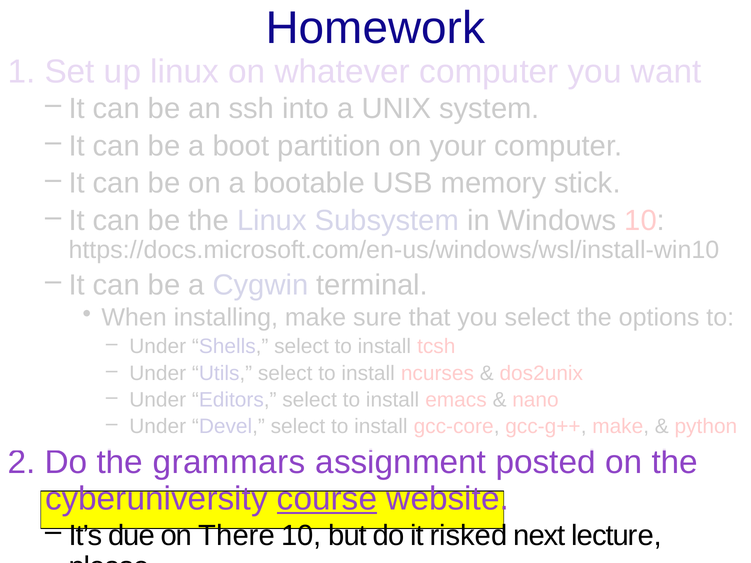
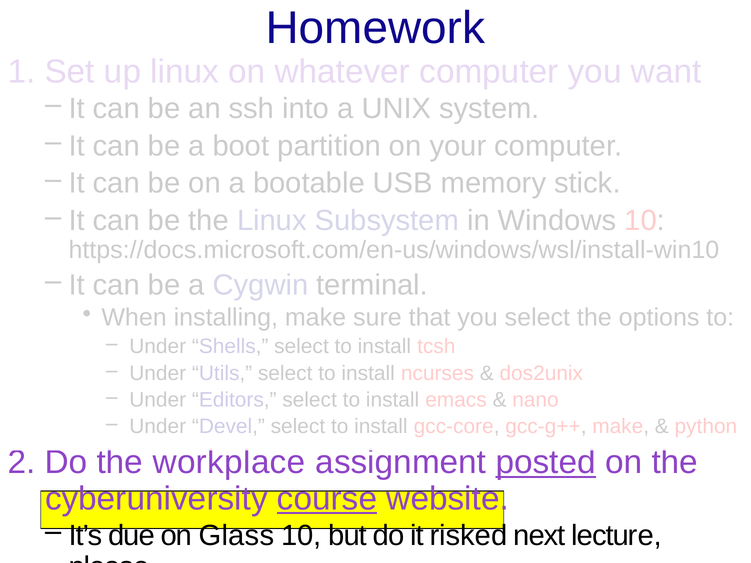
grammars: grammars -> workplace (229, 463)
posted underline: none -> present (546, 463)
There: There -> Glass (237, 536)
